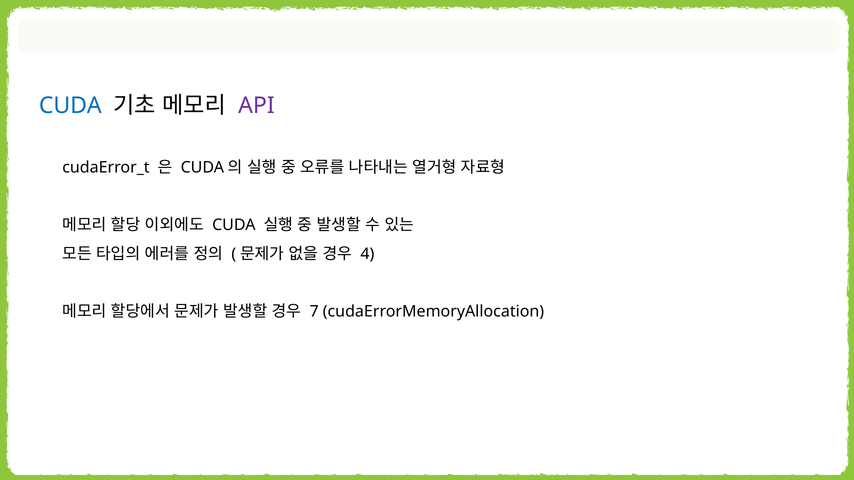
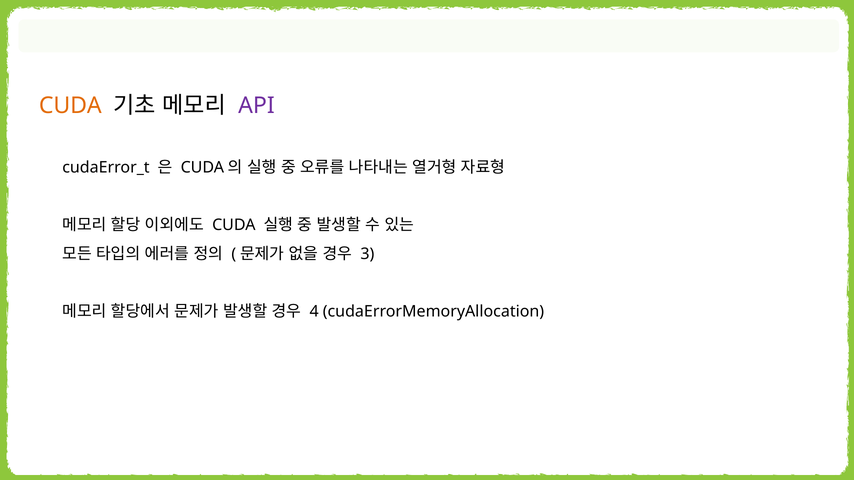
CUDA colour: blue -> orange (70, 106)
4: 4 -> 3 (367, 254)
7: 7 -> 4 (314, 312)
